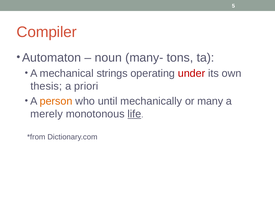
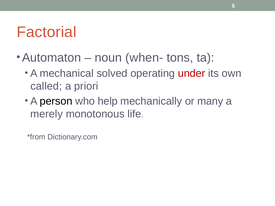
Compiler: Compiler -> Factorial (47, 32)
many-: many- -> when- (144, 58)
strings: strings -> solved (112, 73)
thesis: thesis -> called (46, 86)
person colour: orange -> black (56, 101)
until: until -> help (108, 101)
life underline: present -> none (134, 114)
